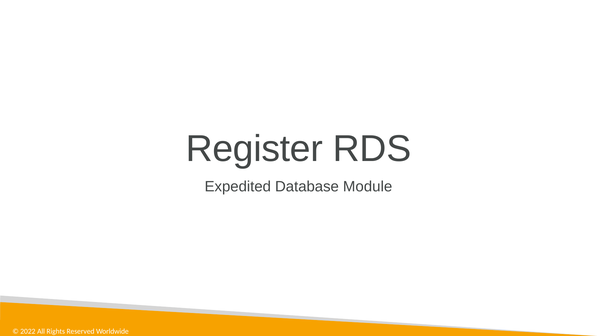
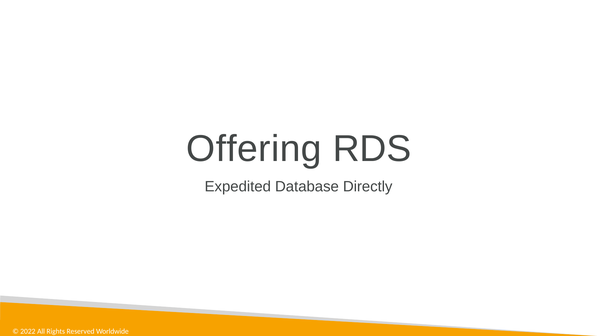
Register: Register -> Offering (254, 149)
Module: Module -> Directly (368, 186)
